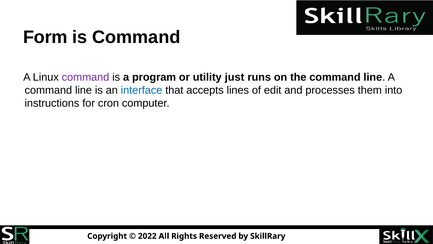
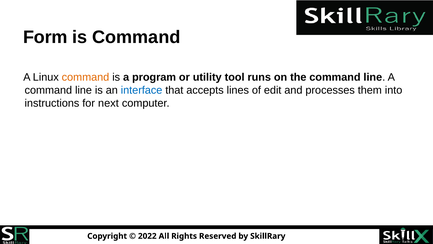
command colour: purple -> orange (85, 77)
just: just -> tool (235, 77)
cron: cron -> next (108, 103)
